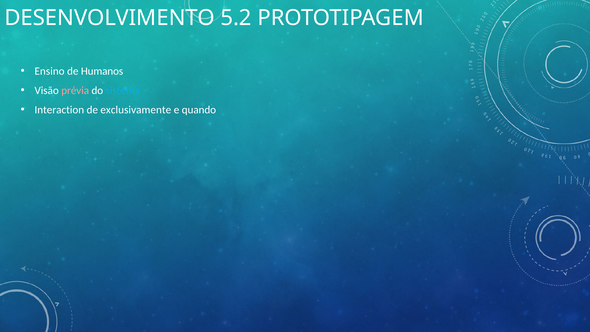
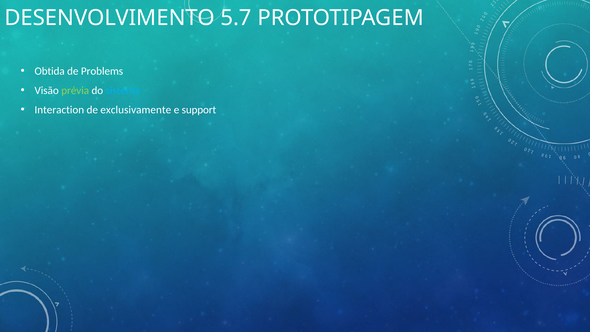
5.2: 5.2 -> 5.7 (236, 18)
Ensino: Ensino -> Obtida (50, 71)
Humanos: Humanos -> Problems (102, 71)
prévia colour: pink -> light green (75, 90)
quando: quando -> support (199, 110)
